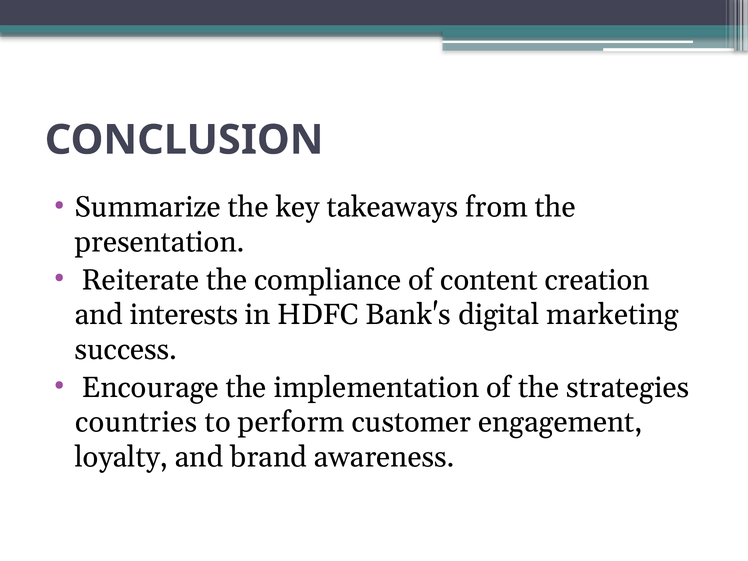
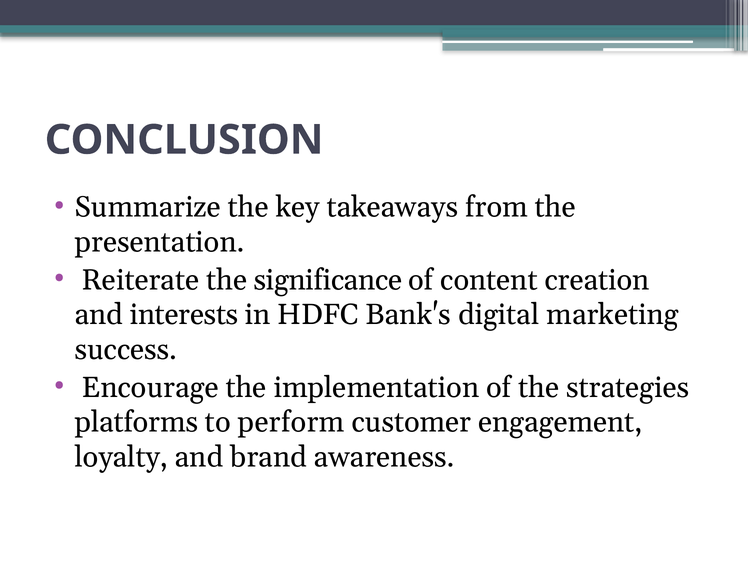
compliance: compliance -> significance (328, 280)
countries: countries -> platforms (136, 422)
